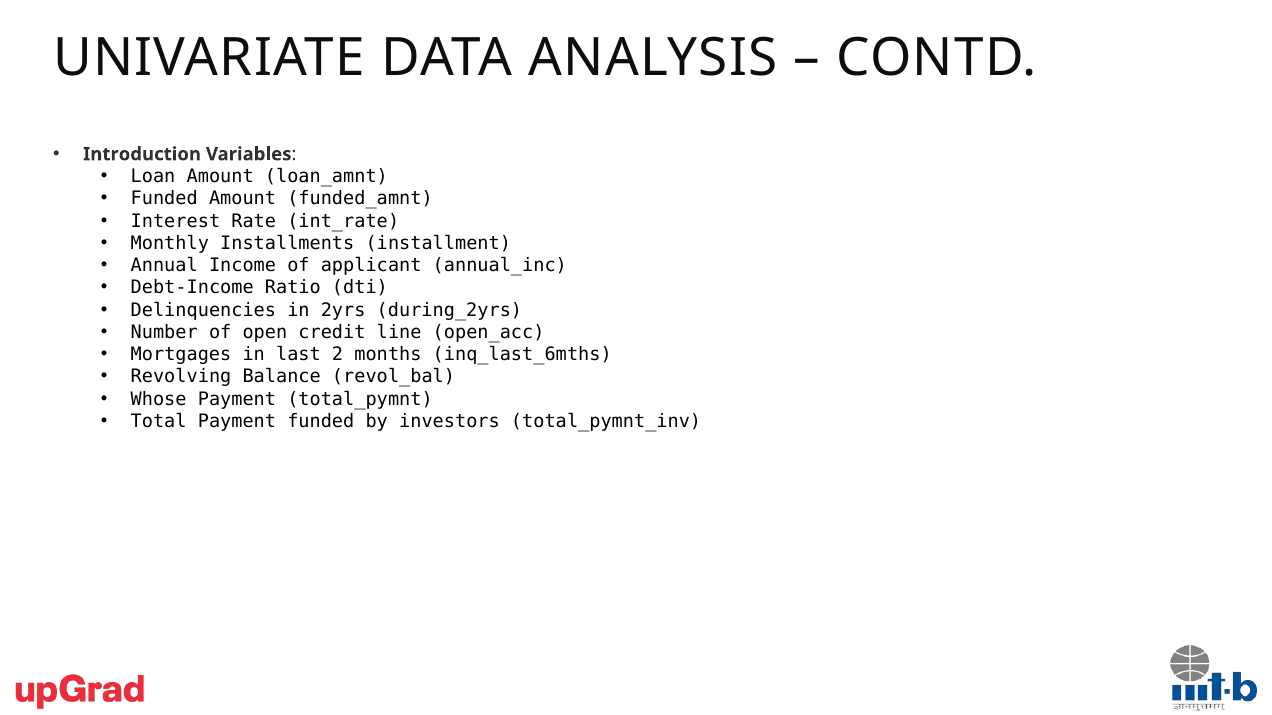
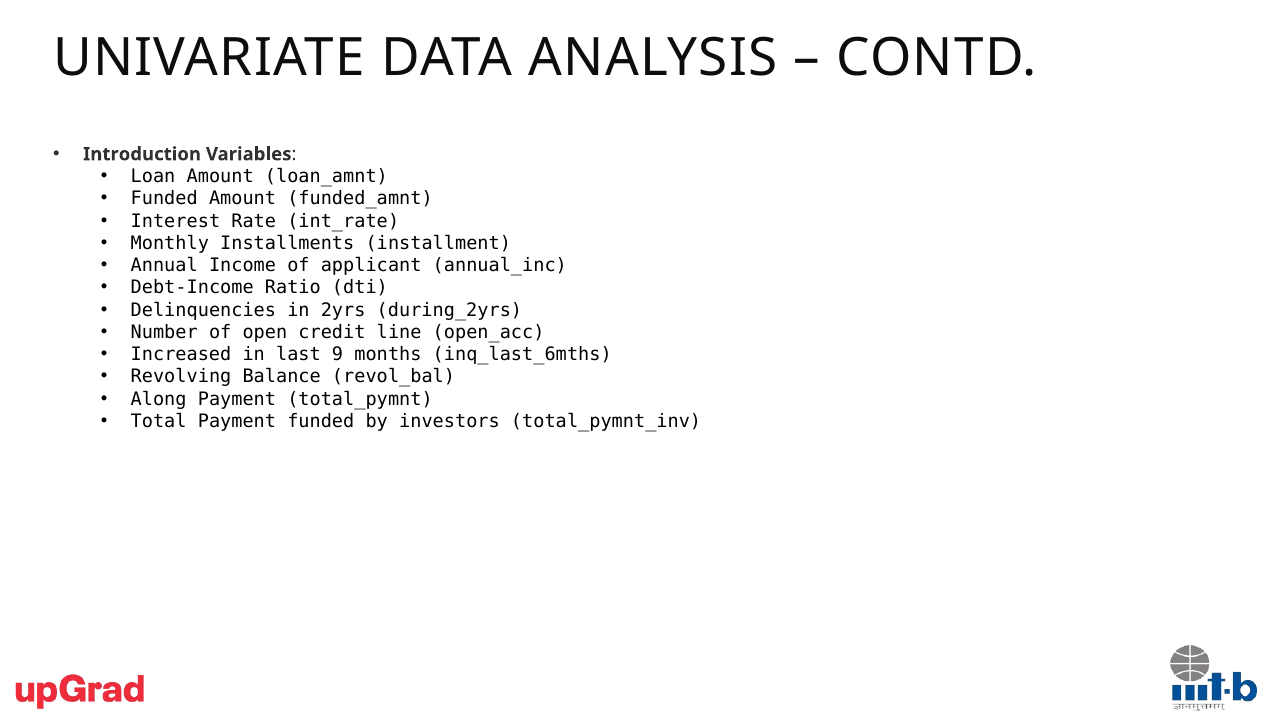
Mortgages: Mortgages -> Increased (181, 355)
2: 2 -> 9 (338, 355)
Whose: Whose -> Along (159, 399)
